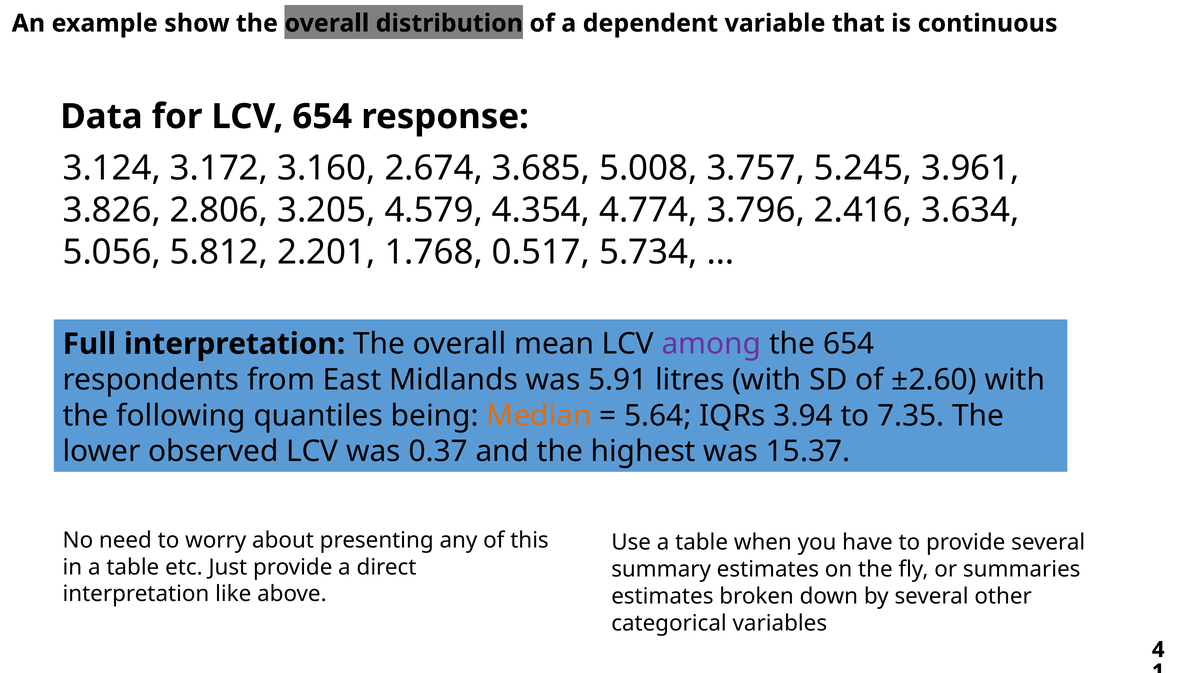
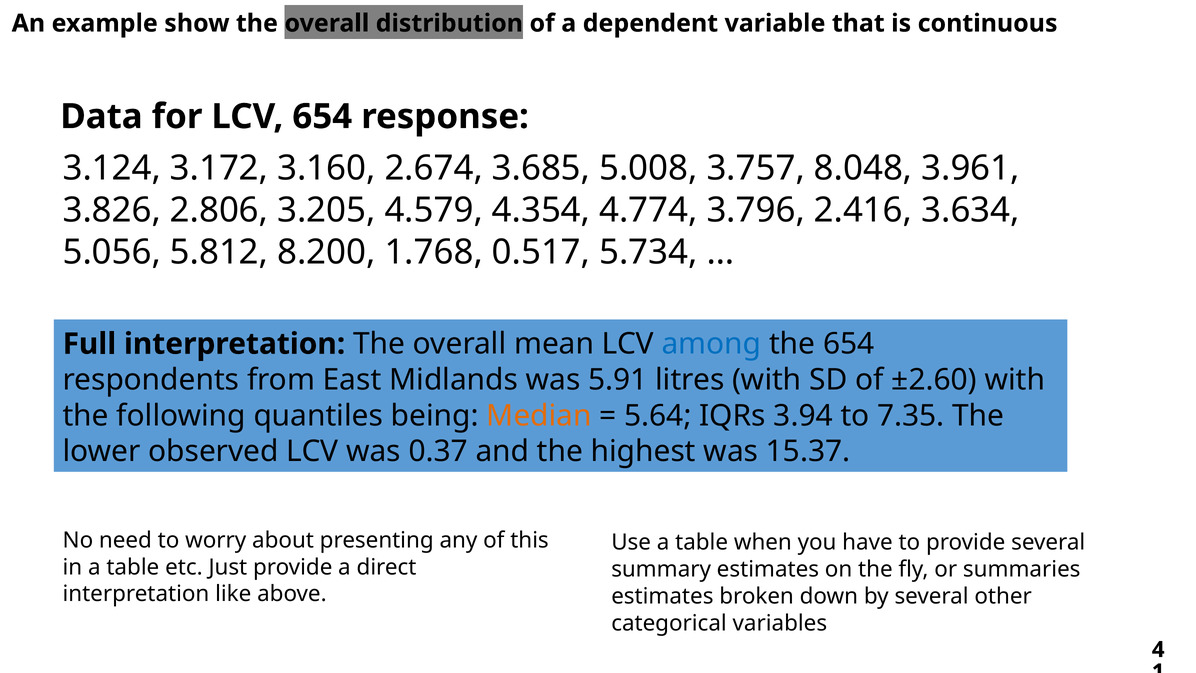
5.245: 5.245 -> 8.048 (863, 168)
2.201: 2.201 -> 8.200 (326, 252)
among colour: purple -> blue (712, 344)
